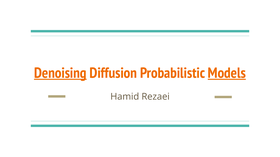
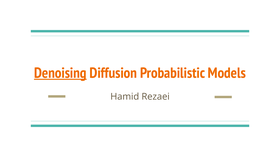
Models underline: present -> none (227, 73)
